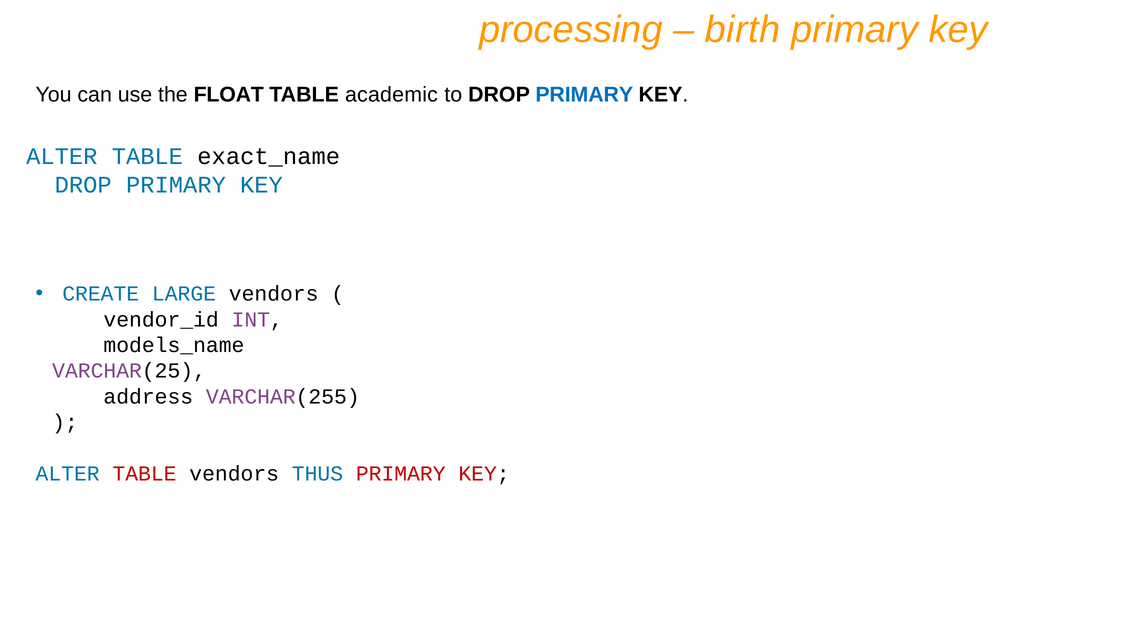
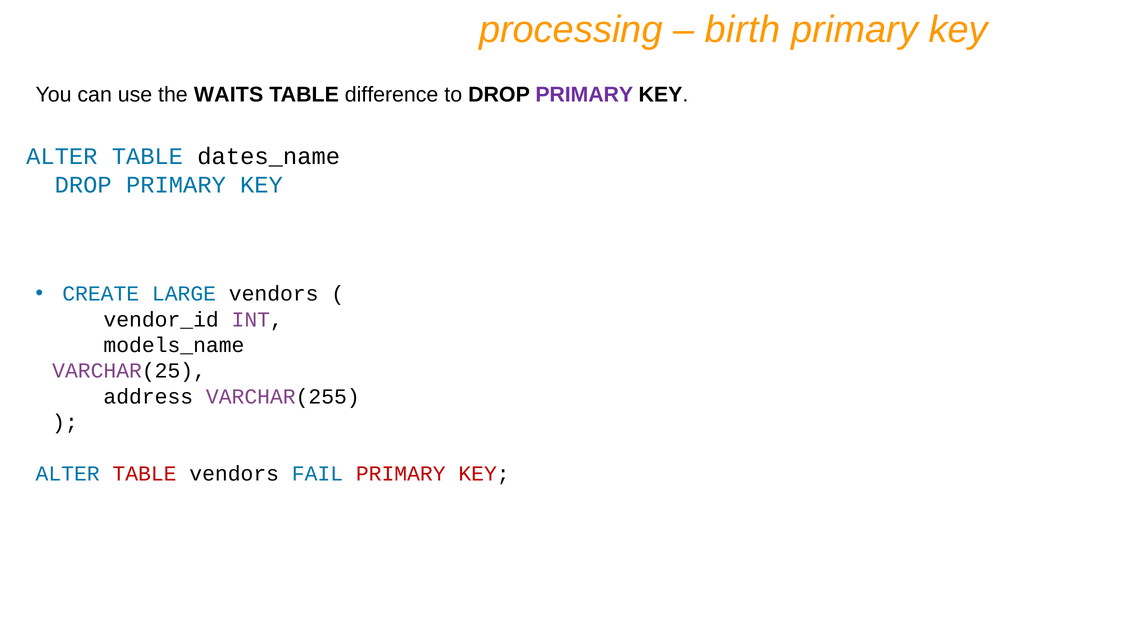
FLOAT: FLOAT -> WAITS (229, 95)
academic: academic -> difference (392, 95)
PRIMARY colour: blue -> purple (584, 95)
exact_name: exact_name -> dates_name (269, 156)
THUS: THUS -> FAIL (317, 473)
